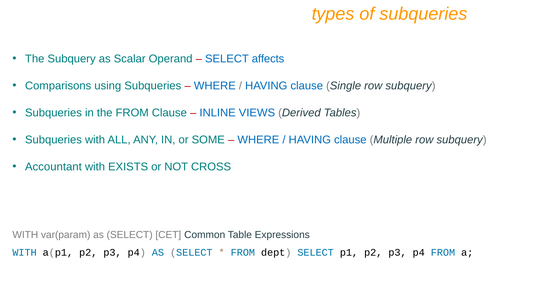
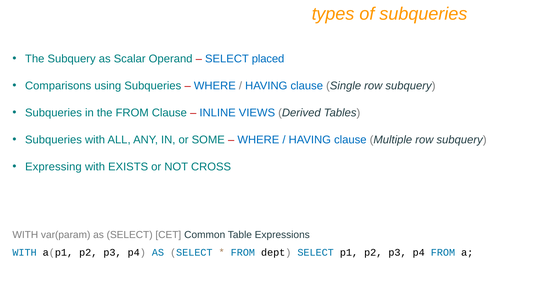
affects: affects -> placed (268, 59)
Accountant: Accountant -> Expressing (53, 167)
